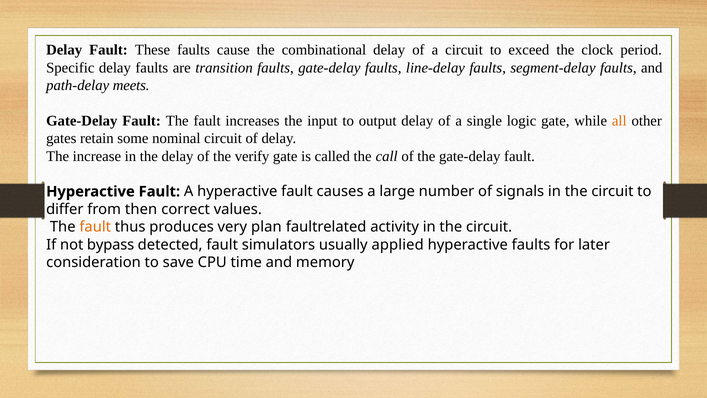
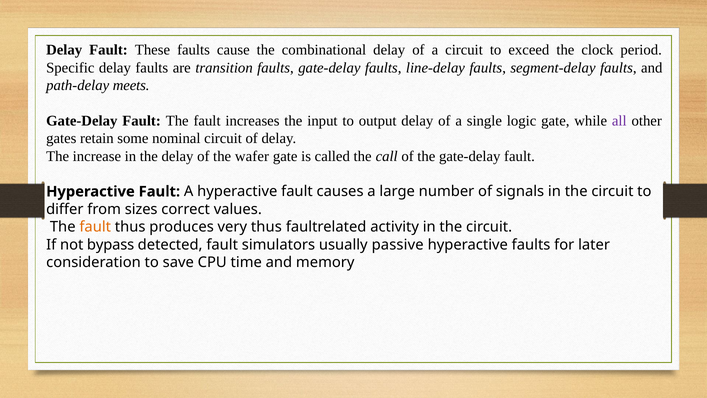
all colour: orange -> purple (619, 121)
verify: verify -> wafer (252, 156)
then: then -> sizes (141, 209)
very plan: plan -> thus (266, 227)
applied: applied -> passive (398, 244)
